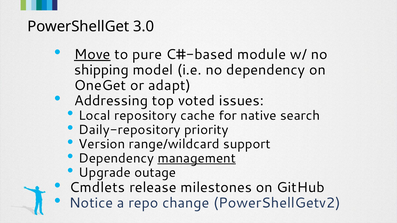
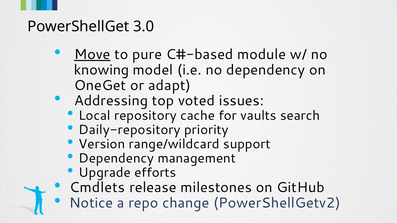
shipping: shipping -> knowing (101, 70)
native: native -> vaults (259, 116)
management underline: present -> none (197, 158)
outage: outage -> efforts (155, 173)
